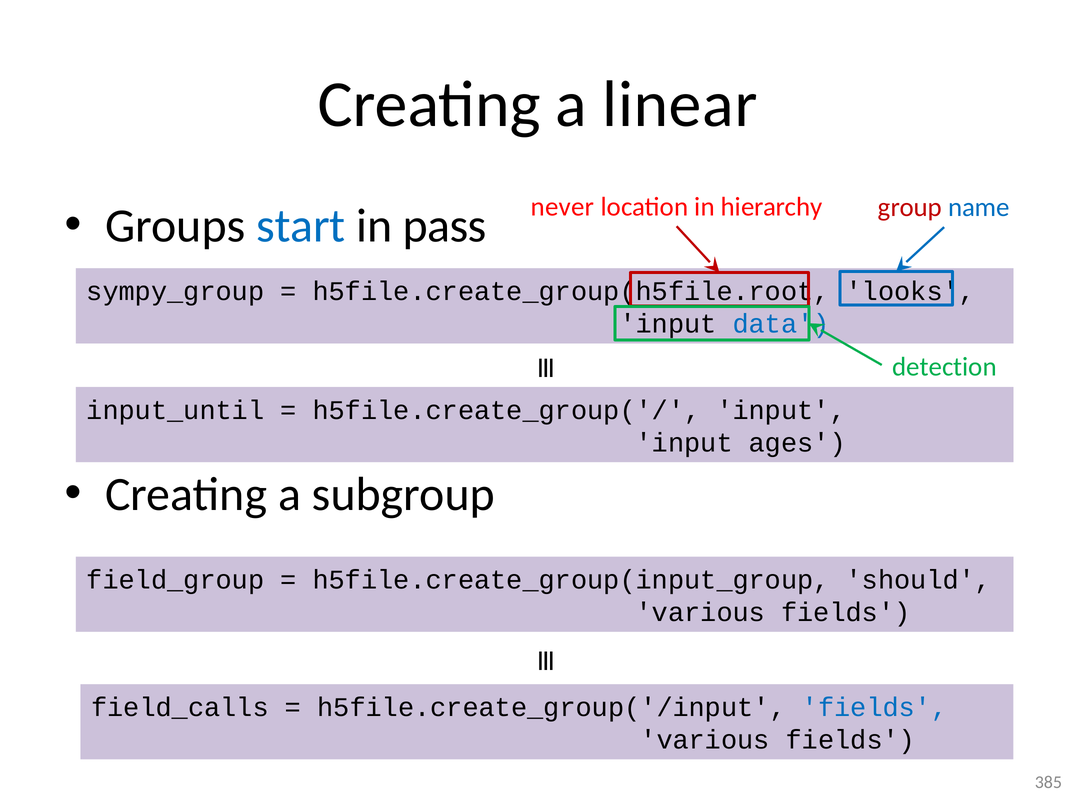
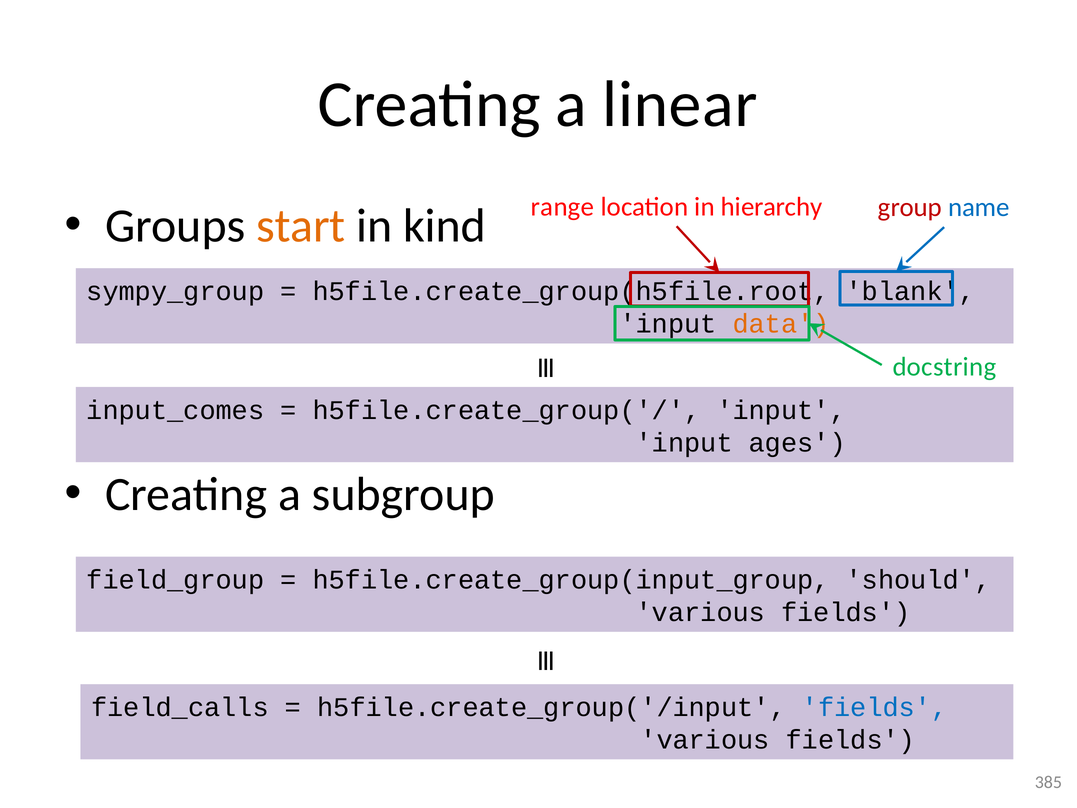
never: never -> range (563, 207)
start colour: blue -> orange (301, 226)
pass: pass -> kind (444, 226)
looks: looks -> blank (910, 291)
data colour: blue -> orange (781, 324)
detection: detection -> docstring (944, 367)
input_until: input_until -> input_comes (175, 410)
